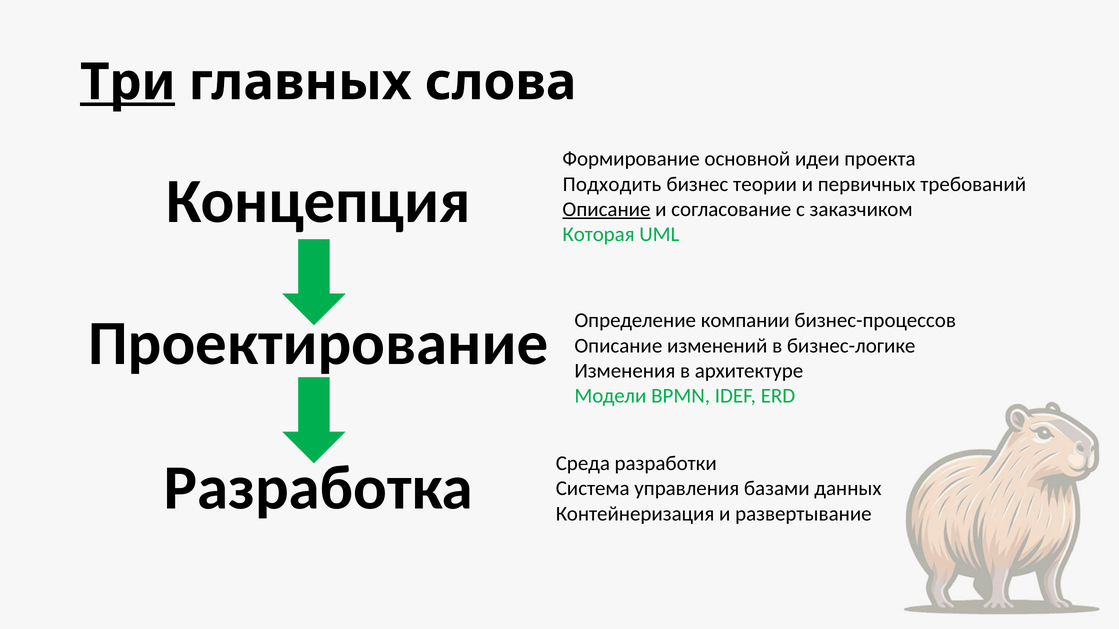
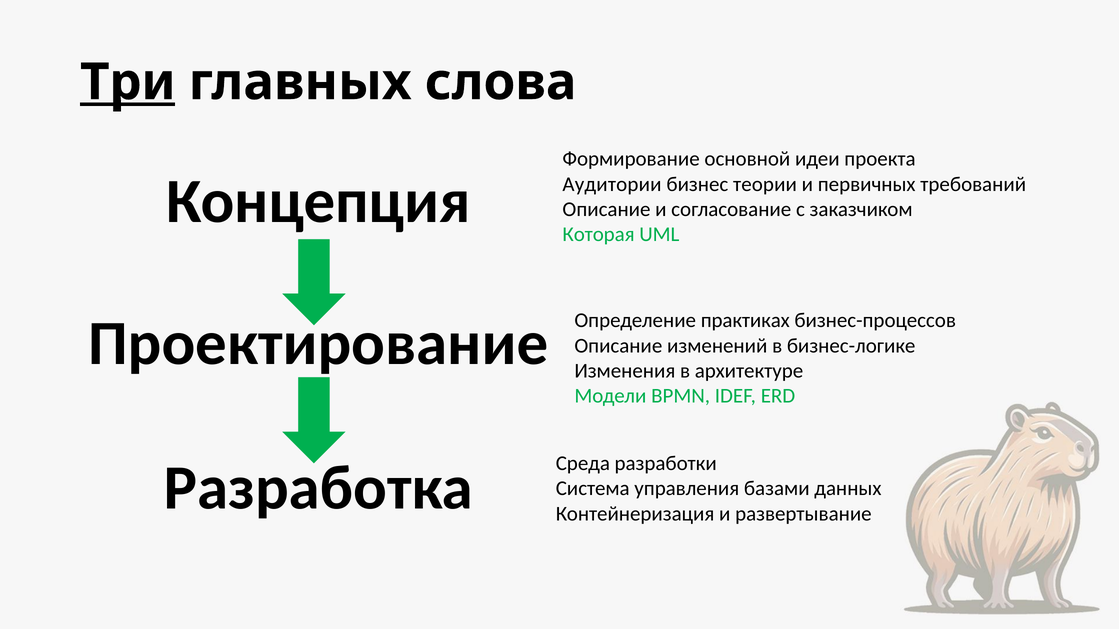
Подходить: Подходить -> Аудитории (612, 184)
Описание underline: present -> none (606, 209)
компании: компании -> практиках (745, 321)
